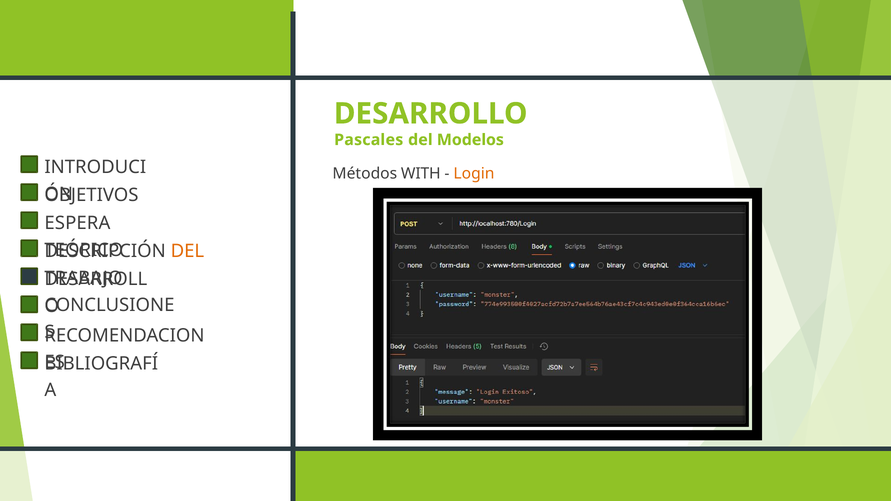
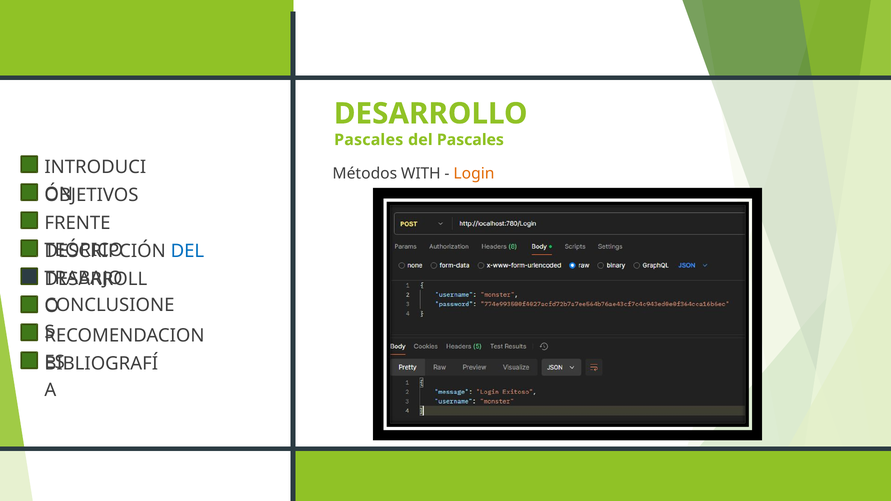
del Modelos: Modelos -> Pascales (470, 140)
ESPERA: ESPERA -> FRENTE (77, 223)
DEL colour: orange -> blue (187, 251)
